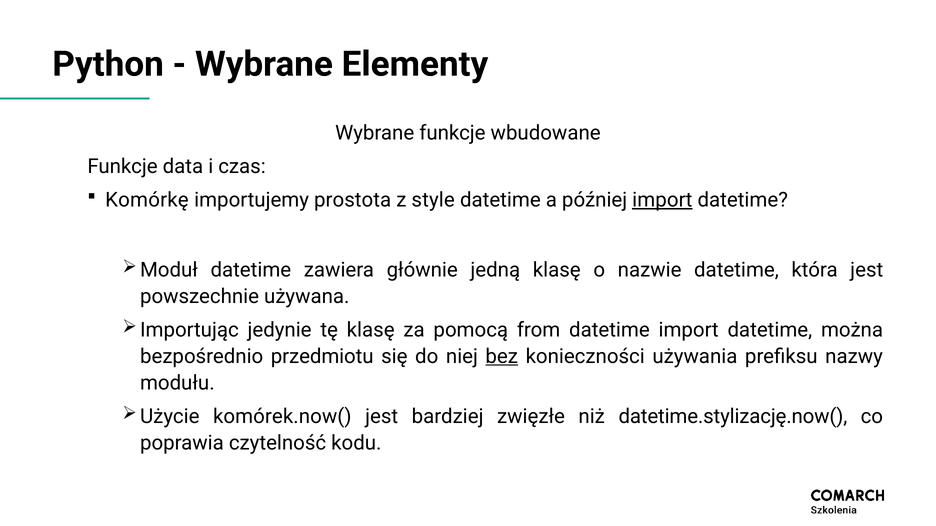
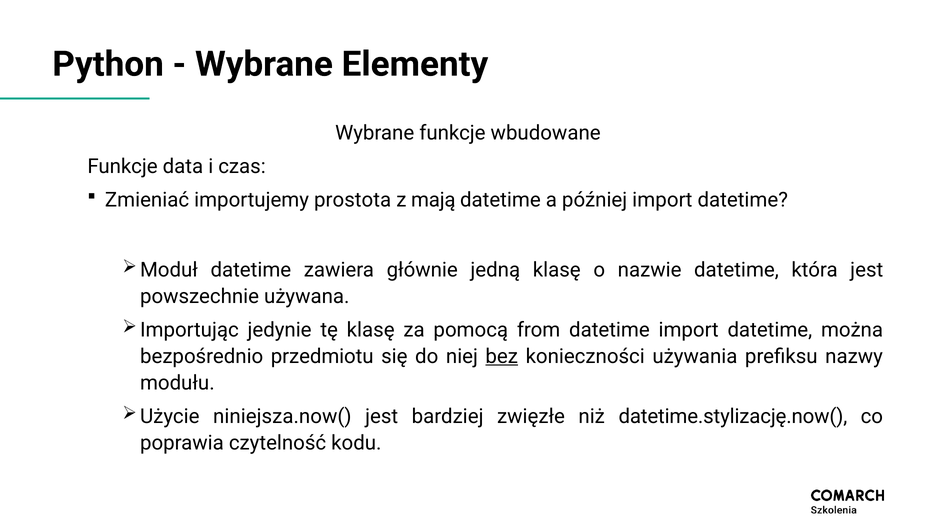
Komórkę: Komórkę -> Zmieniać (147, 200)
style: style -> mają (433, 200)
import underline: present -> none (662, 200)
komórek.now(: komórek.now( -> niniejsza.now( (282, 417)
